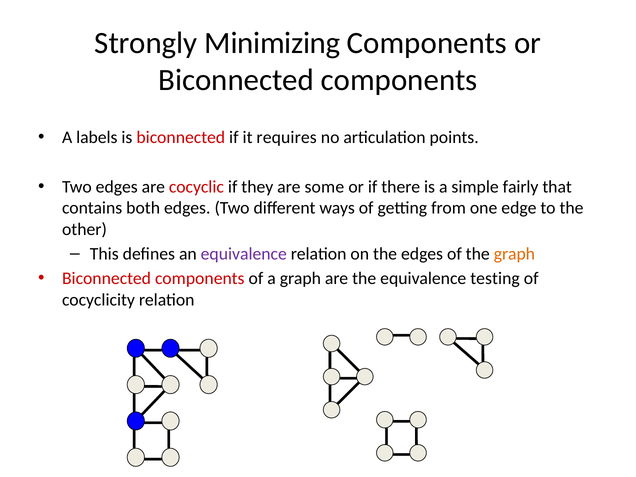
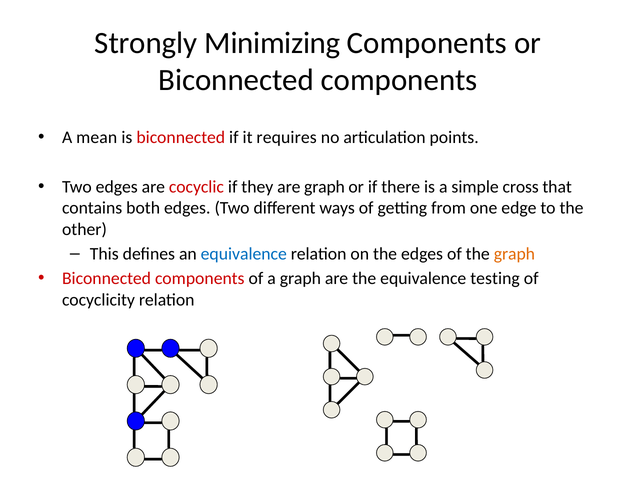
labels: labels -> mean (97, 137)
are some: some -> graph (325, 187)
fairly: fairly -> cross (521, 187)
equivalence colour: purple -> blue (244, 254)
